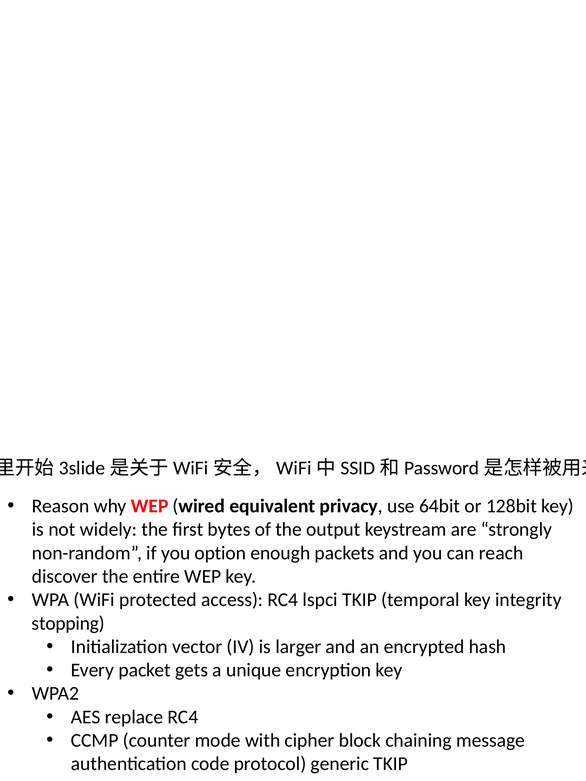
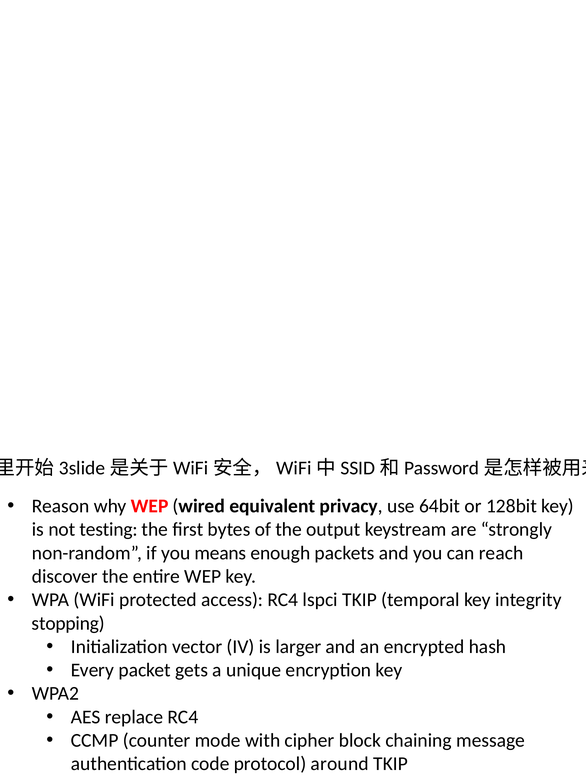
widely: widely -> testing (109, 530)
option: option -> means (220, 553)
generic: generic -> around (340, 764)
